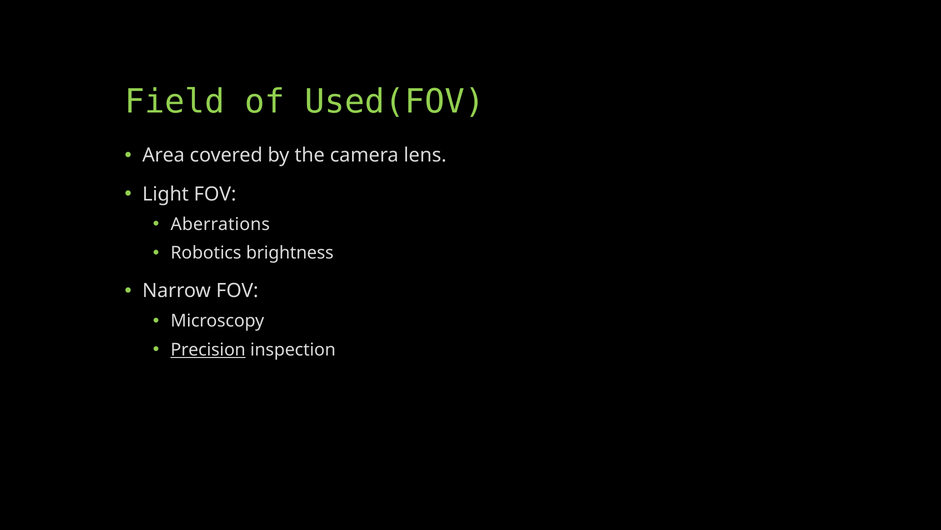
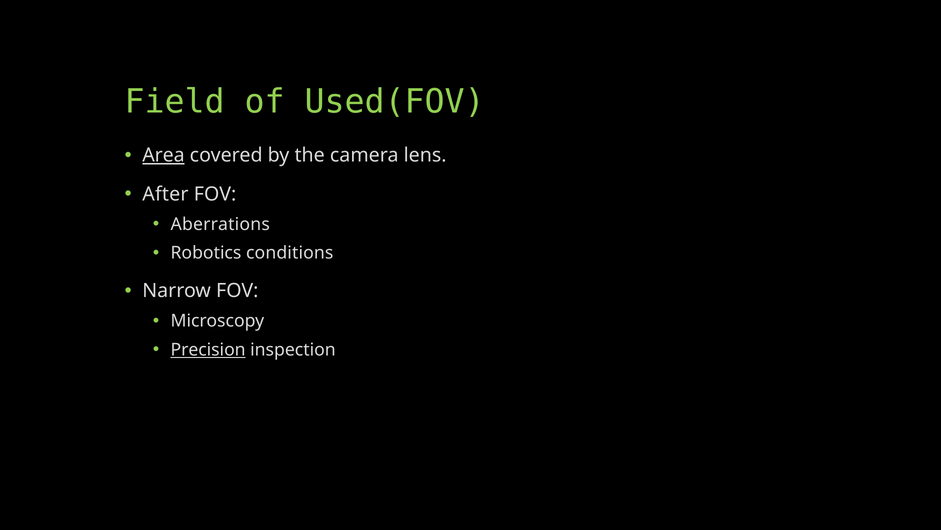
Area underline: none -> present (164, 155)
Light: Light -> After (165, 194)
brightness: brightness -> conditions (290, 253)
